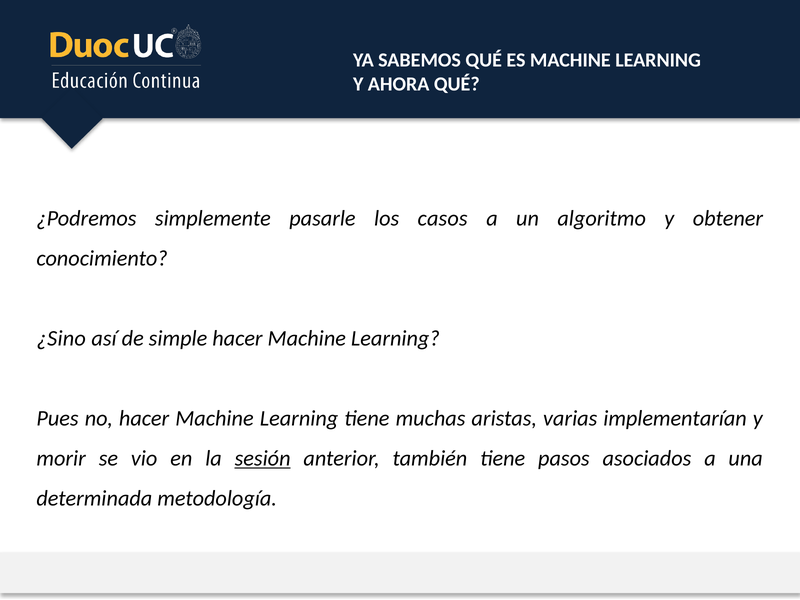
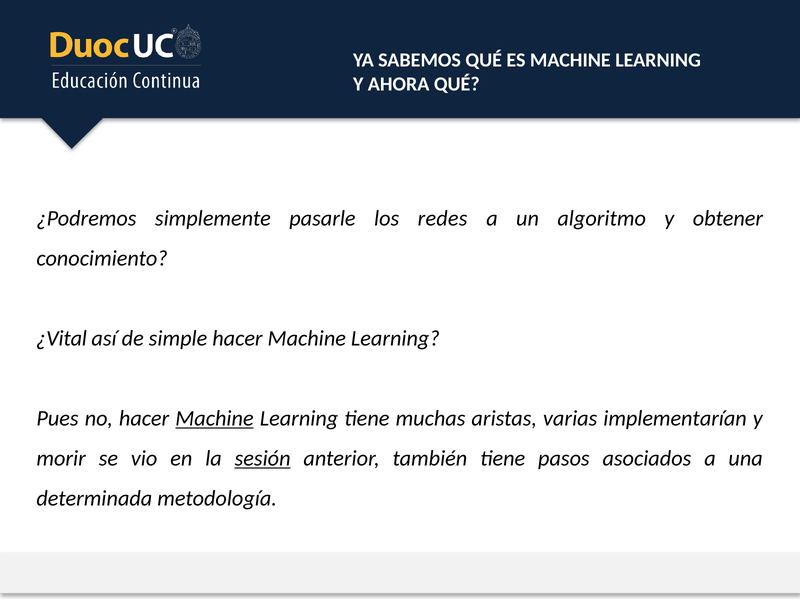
casos: casos -> redes (443, 218)
¿Sino: ¿Sino -> ¿Vital (62, 338)
Machine underline: none -> present (214, 418)
